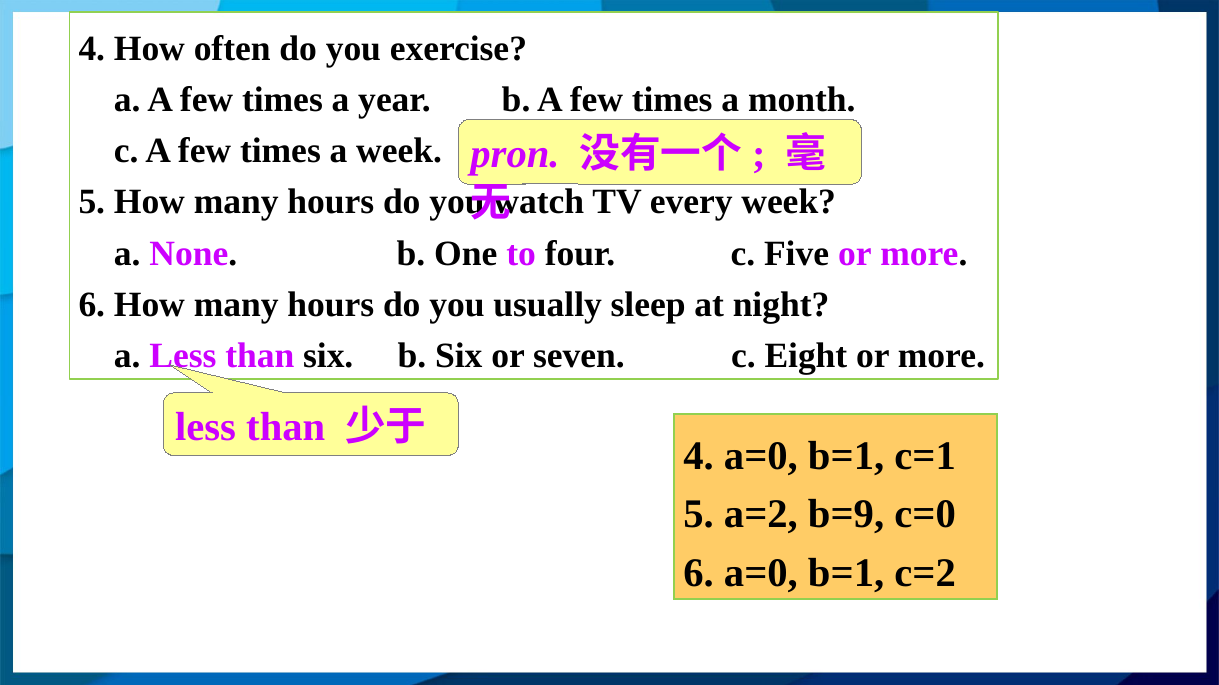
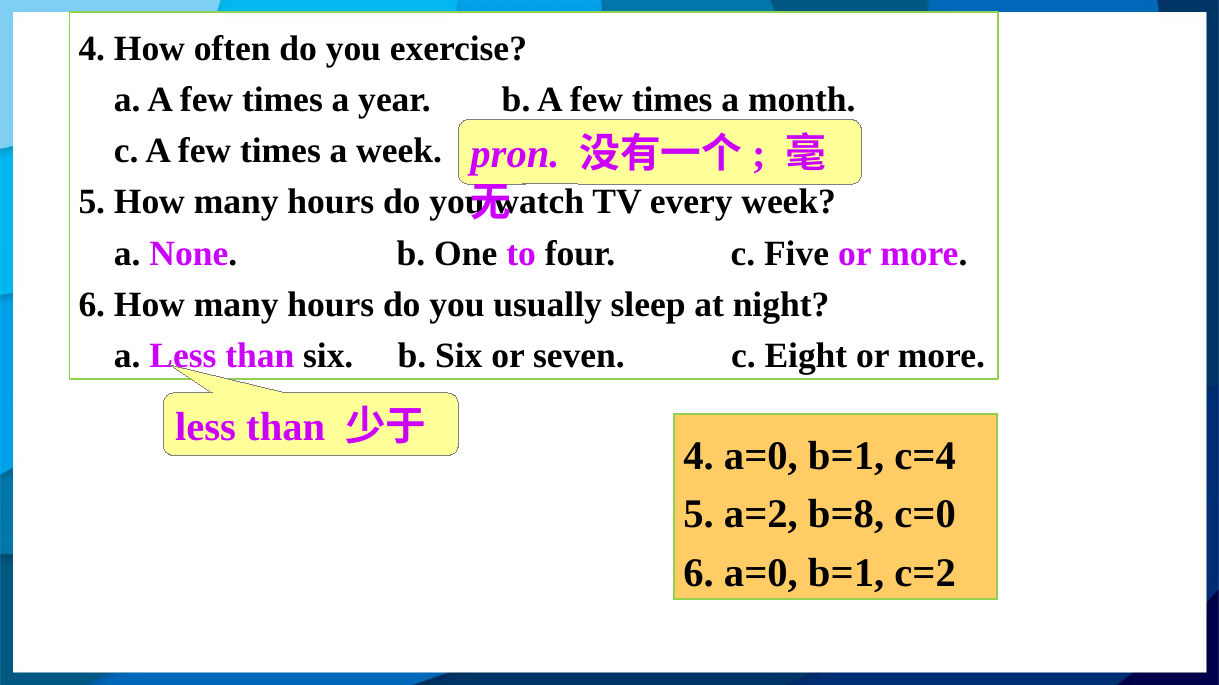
c=1: c=1 -> c=4 (925, 456)
b=9: b=9 -> b=8 (846, 515)
